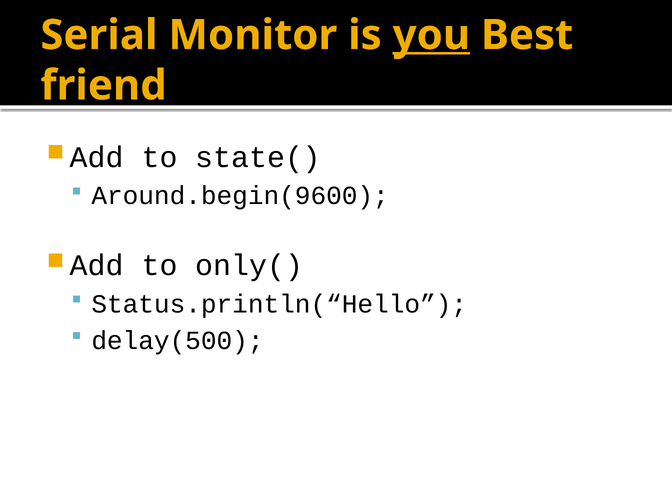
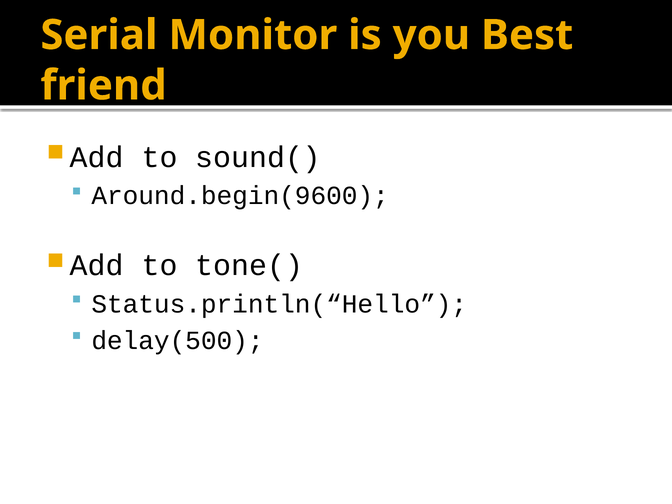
you underline: present -> none (431, 35)
state(: state( -> sound( (258, 157)
only(: only( -> tone( (249, 266)
